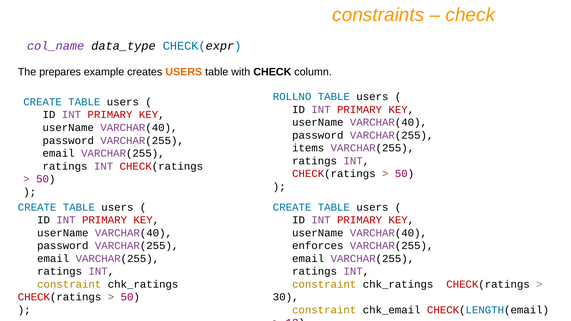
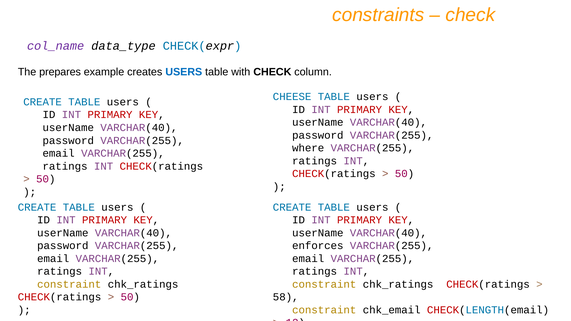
USERS colour: orange -> blue (184, 72)
ROLLNO: ROLLNO -> CHEESE (292, 97)
items: items -> where (308, 148)
30: 30 -> 58 (286, 297)
